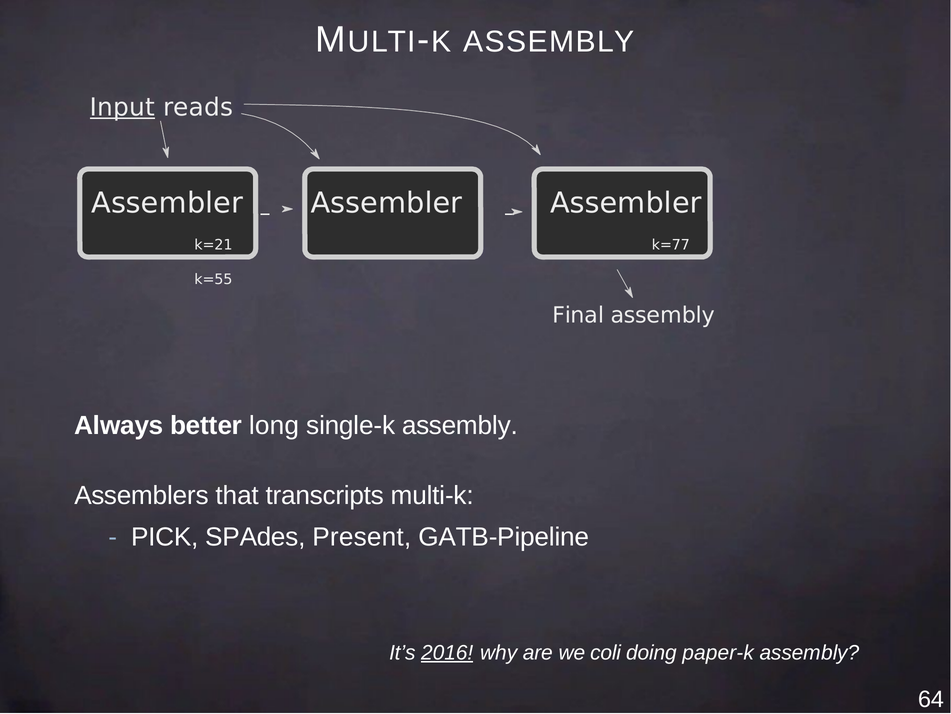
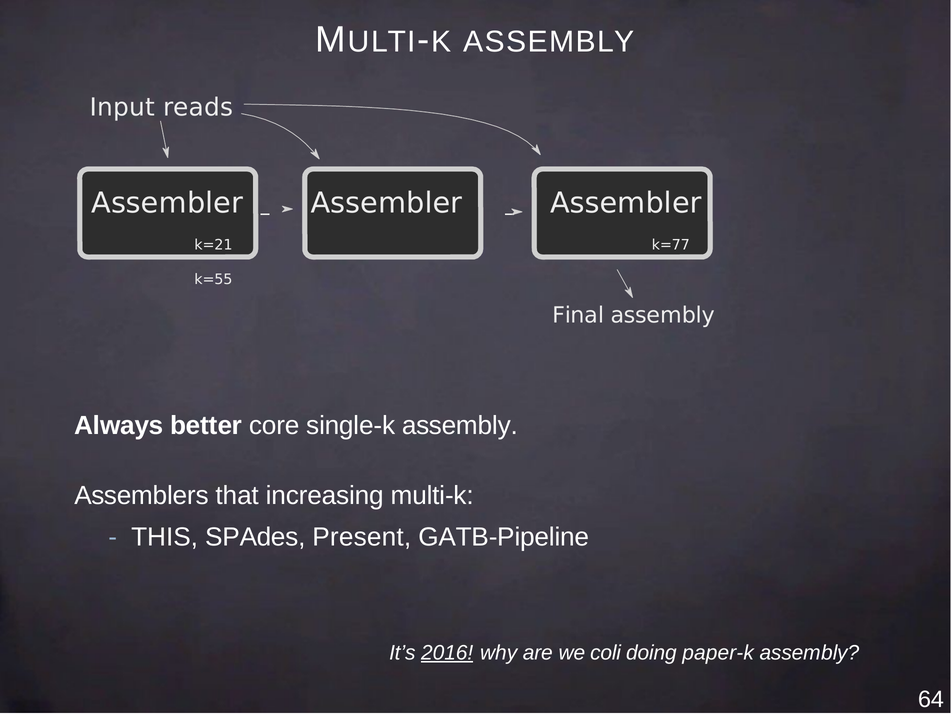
Input underline: present -> none (122, 107)
long: long -> core (274, 425)
transcripts: transcripts -> increasing (325, 495)
PICK: PICK -> THIS (165, 537)
